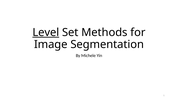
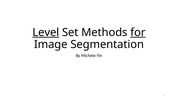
for underline: none -> present (138, 32)
